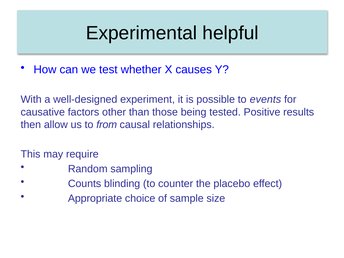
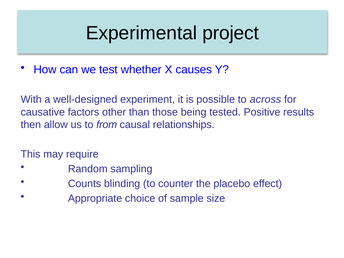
helpful: helpful -> project (231, 33)
events: events -> across (265, 100)
